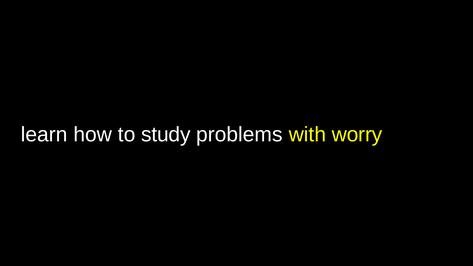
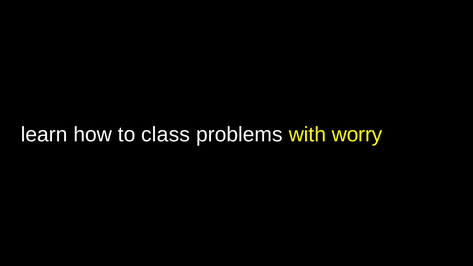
study: study -> class (166, 134)
